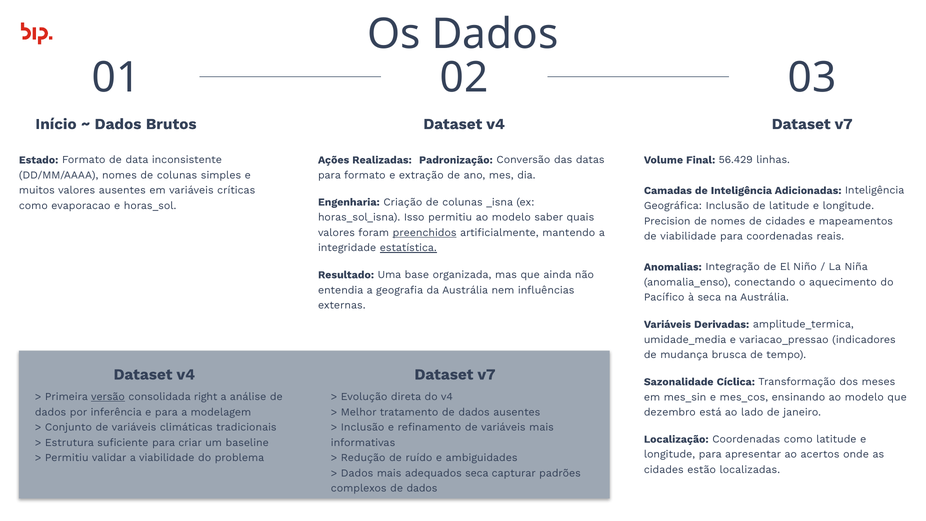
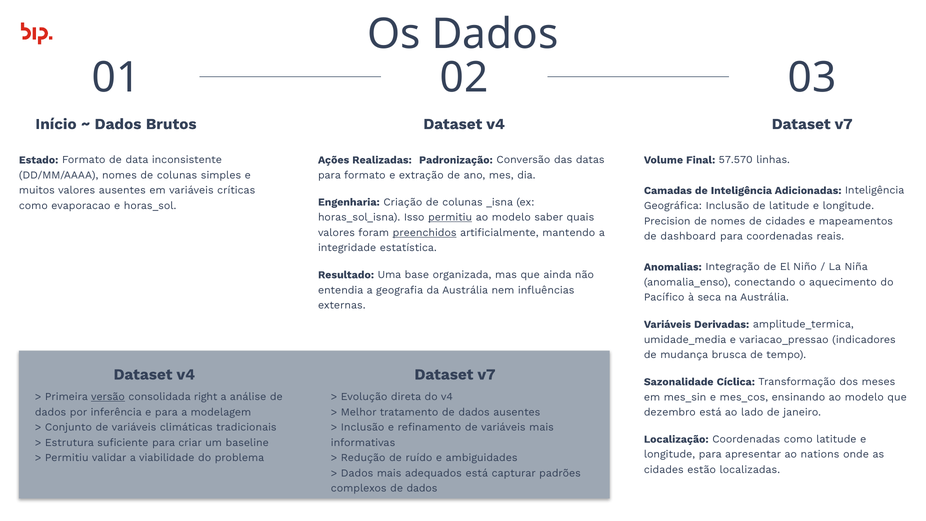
56.429: 56.429 -> 57.570 (736, 160)
permitiu underline: none -> present (450, 217)
de viabilidade: viabilidade -> dashboard (688, 236)
estatística underline: present -> none (408, 248)
acertos: acertos -> nations (820, 454)
adequados seca: seca -> está (477, 473)
